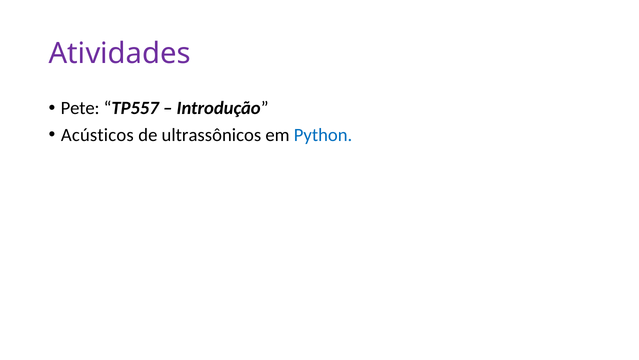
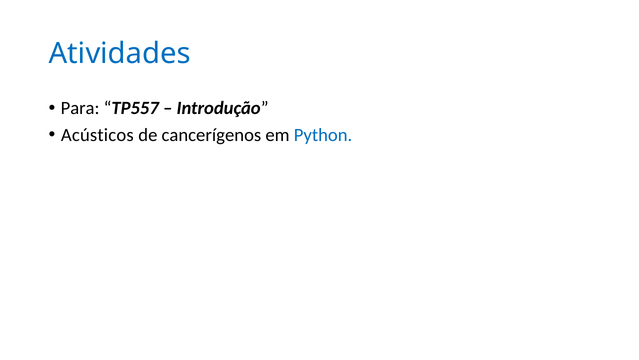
Atividades colour: purple -> blue (120, 54)
Pete: Pete -> Para (80, 108)
ultrassônicos: ultrassônicos -> cancerígenos (211, 135)
